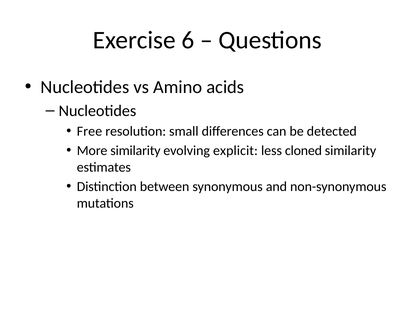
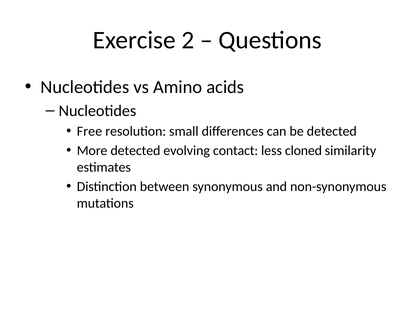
6: 6 -> 2 (188, 40)
More similarity: similarity -> detected (135, 151)
explicit: explicit -> contact (236, 151)
